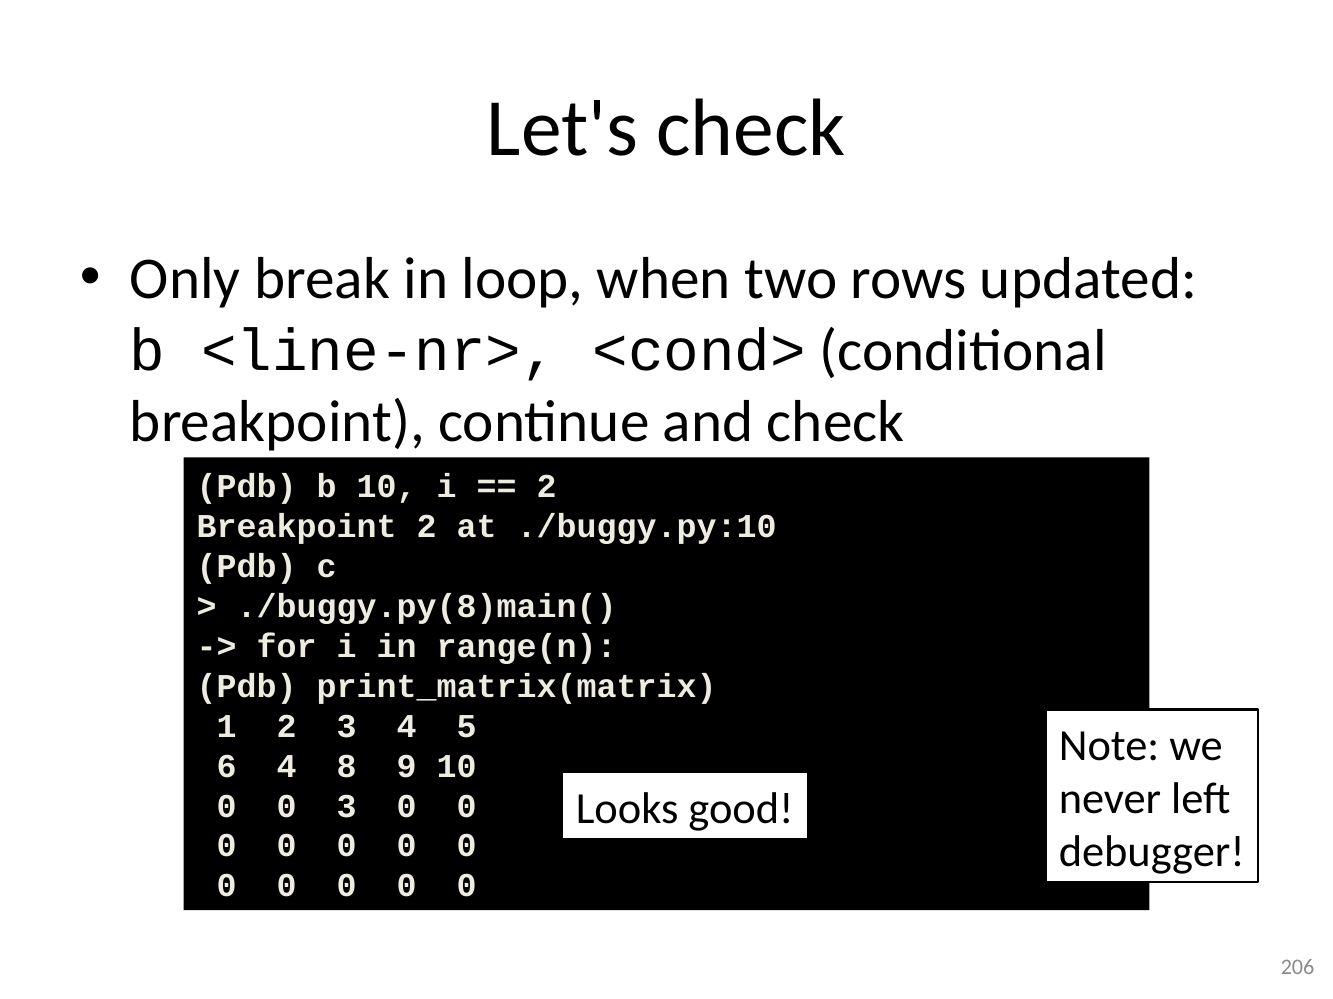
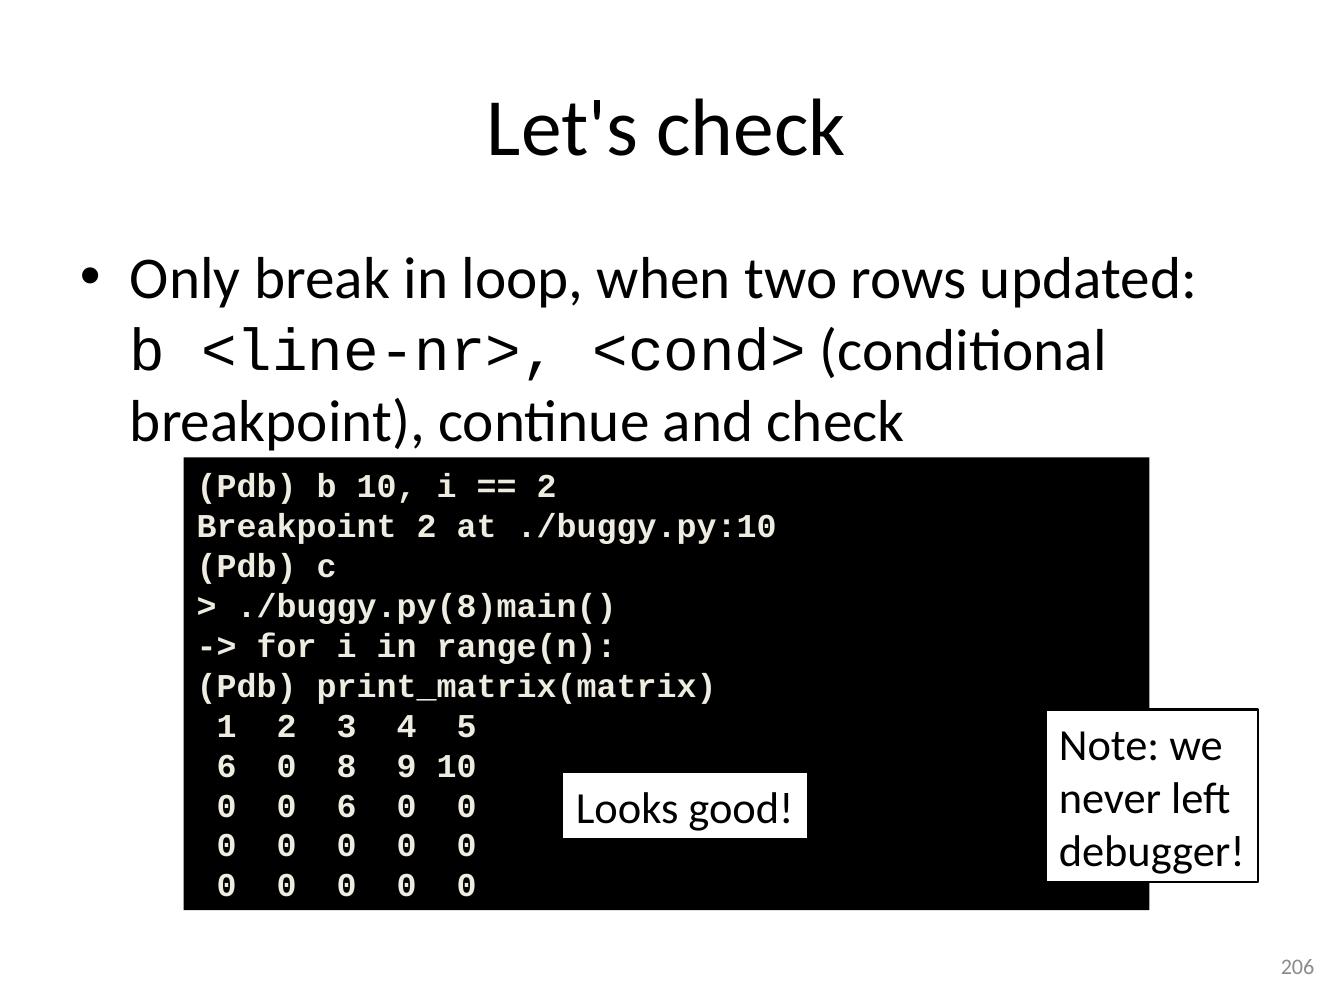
4: 4 -> 0 (287, 767)
0 3: 3 -> 6 (347, 807)
